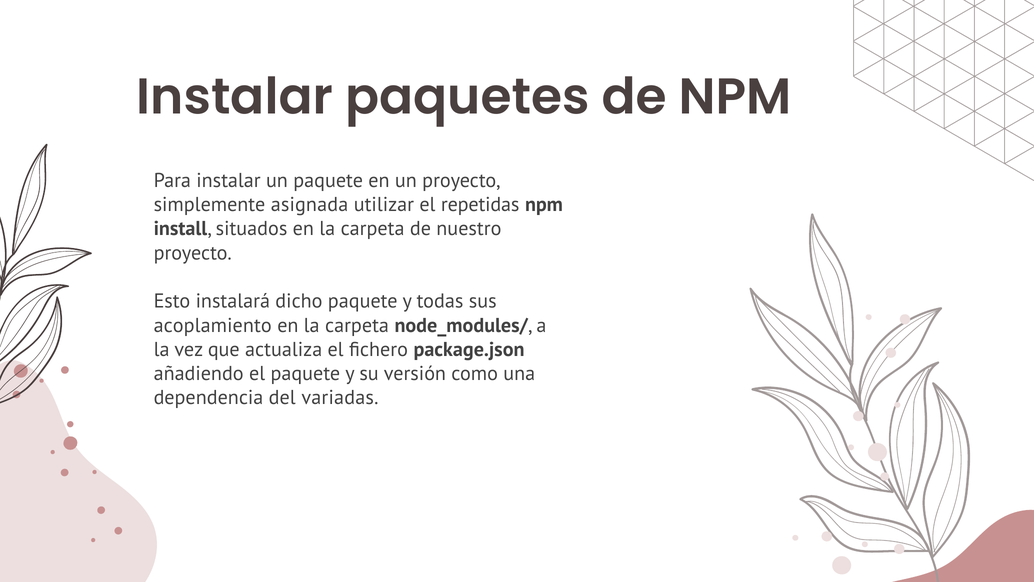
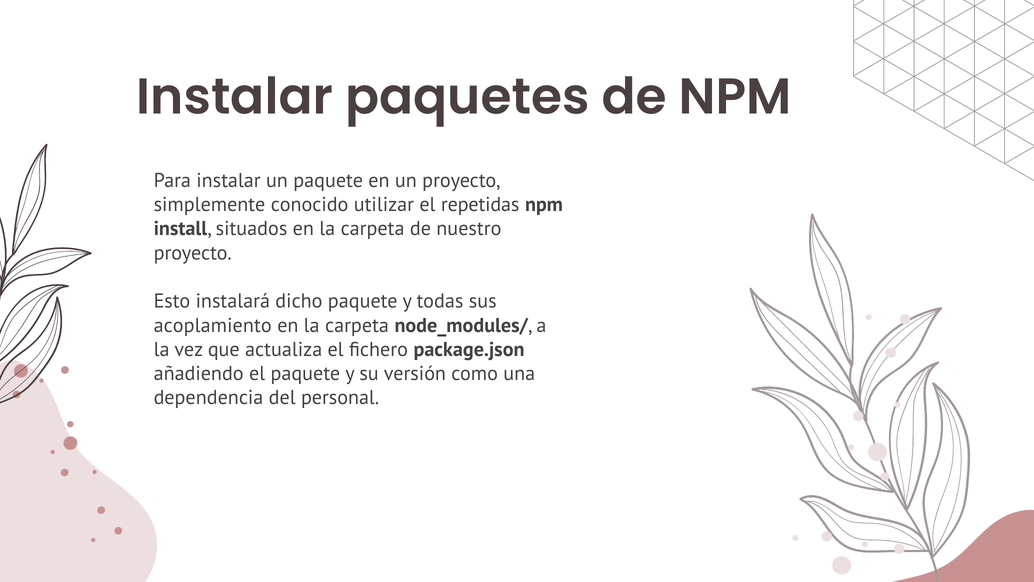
asignada: asignada -> conocido (310, 204)
variadas: variadas -> personal (340, 398)
